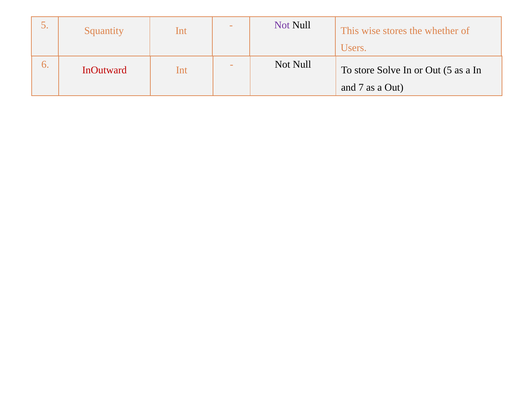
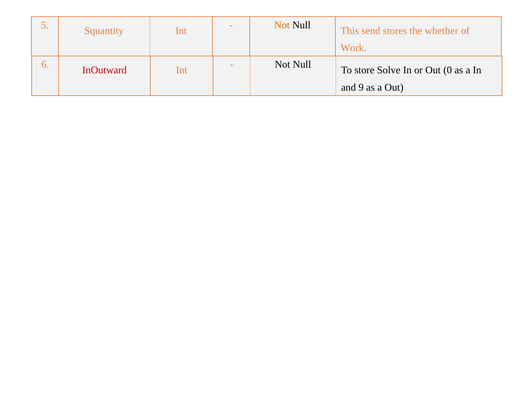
Not colour: purple -> orange (282, 25)
wise: wise -> send (371, 31)
Users: Users -> Work (354, 48)
or Out 5: 5 -> 0 (448, 70)
7: 7 -> 9 (361, 87)
